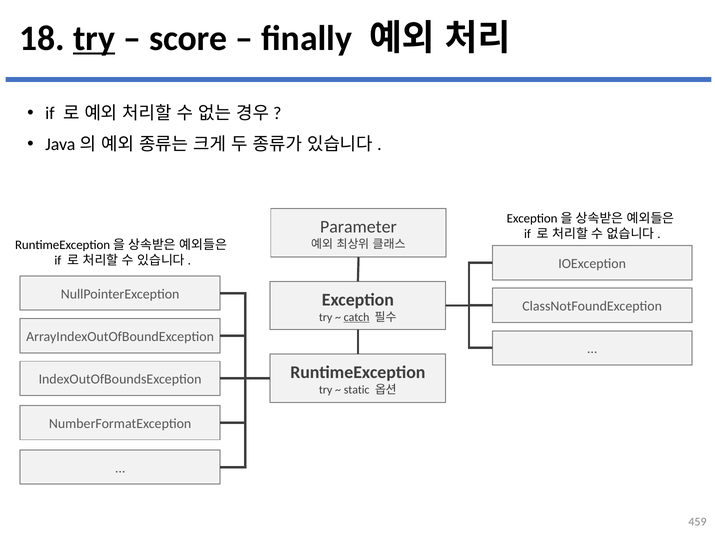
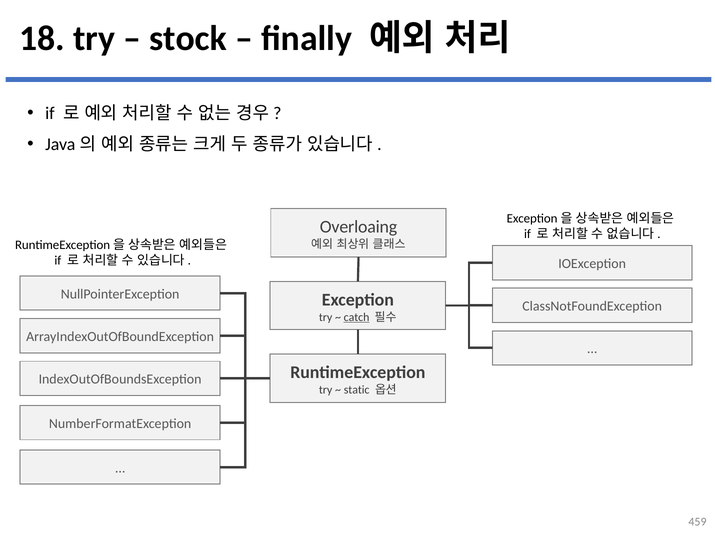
try underline: present -> none (94, 38)
score: score -> stock (188, 38)
Parameter: Parameter -> Overloaing (359, 227)
